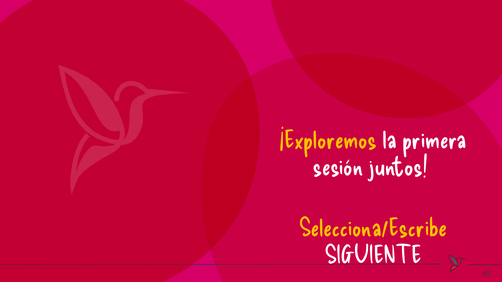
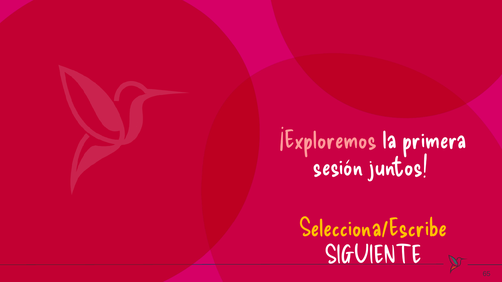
¡Exploremos colour: yellow -> pink (328, 140)
